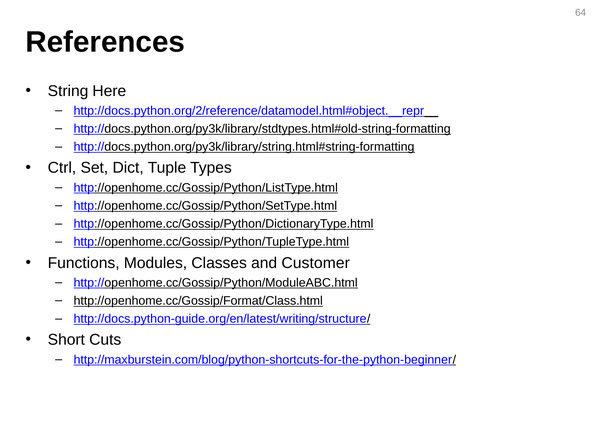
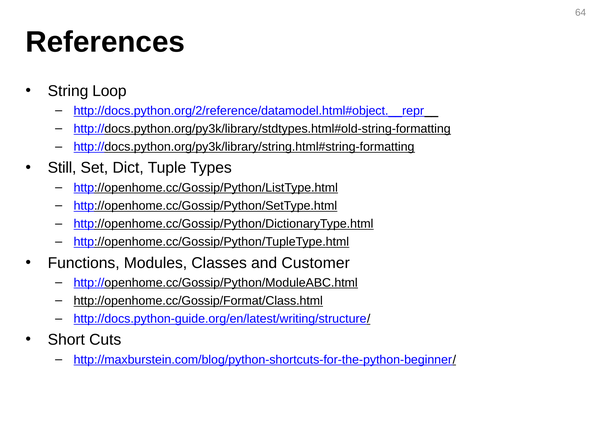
Here: Here -> Loop (109, 91)
Ctrl: Ctrl -> Still (62, 168)
